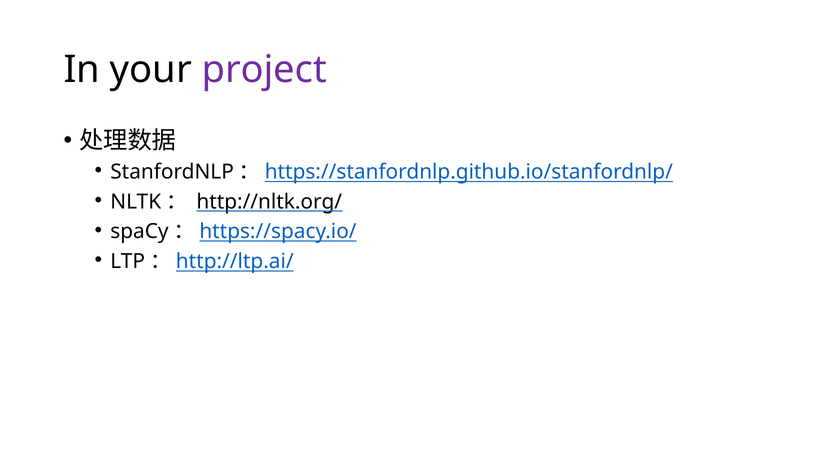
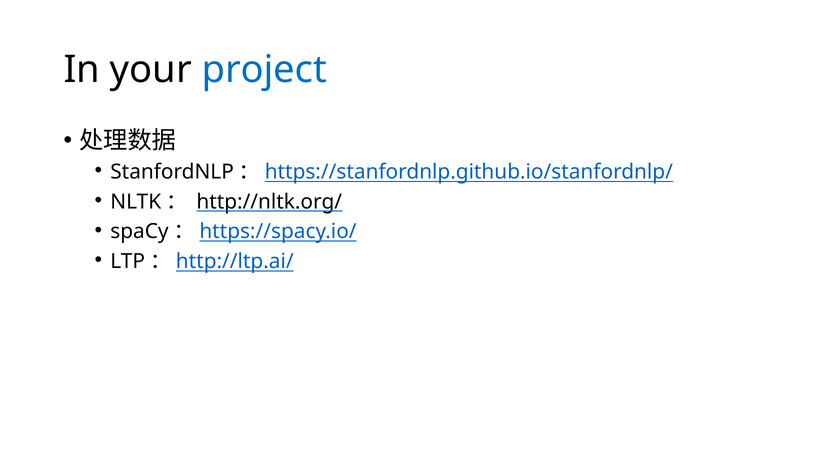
project colour: purple -> blue (264, 70)
